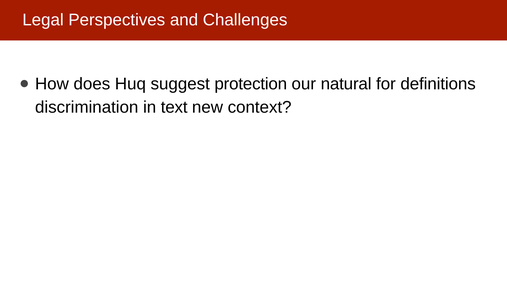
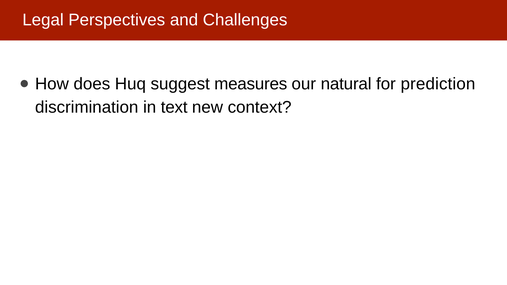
protection: protection -> measures (251, 84)
definitions: definitions -> prediction (438, 84)
